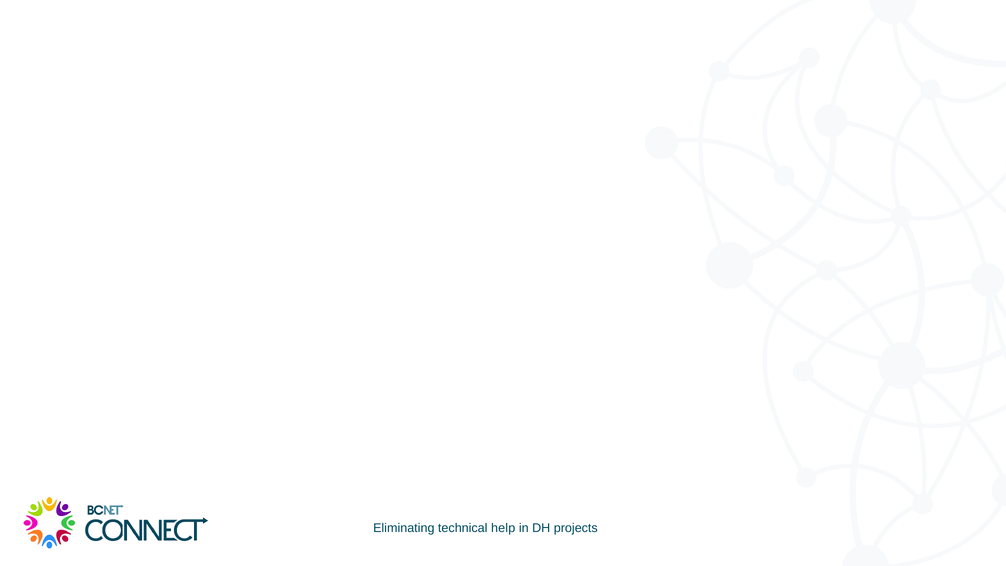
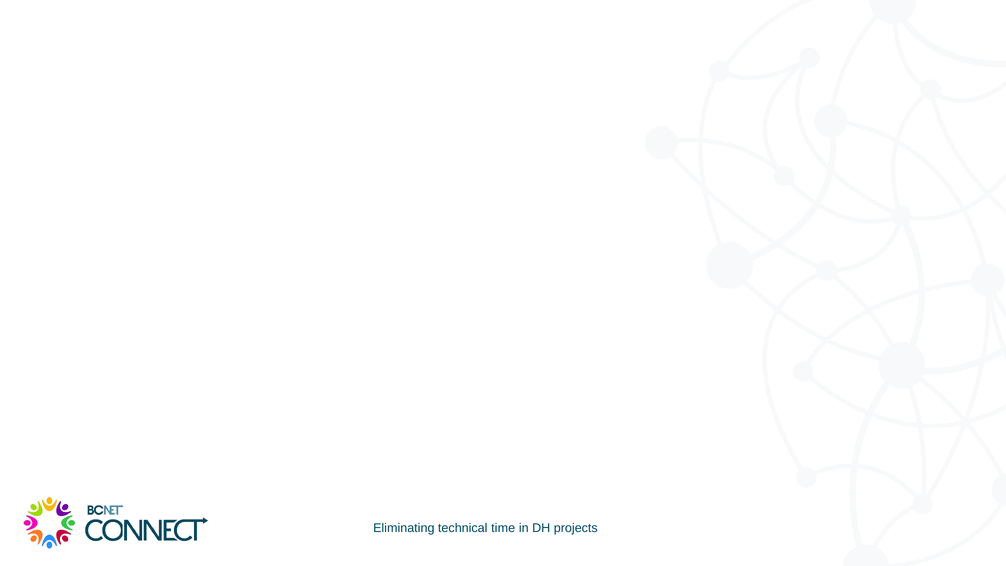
help: help -> time (503, 528)
